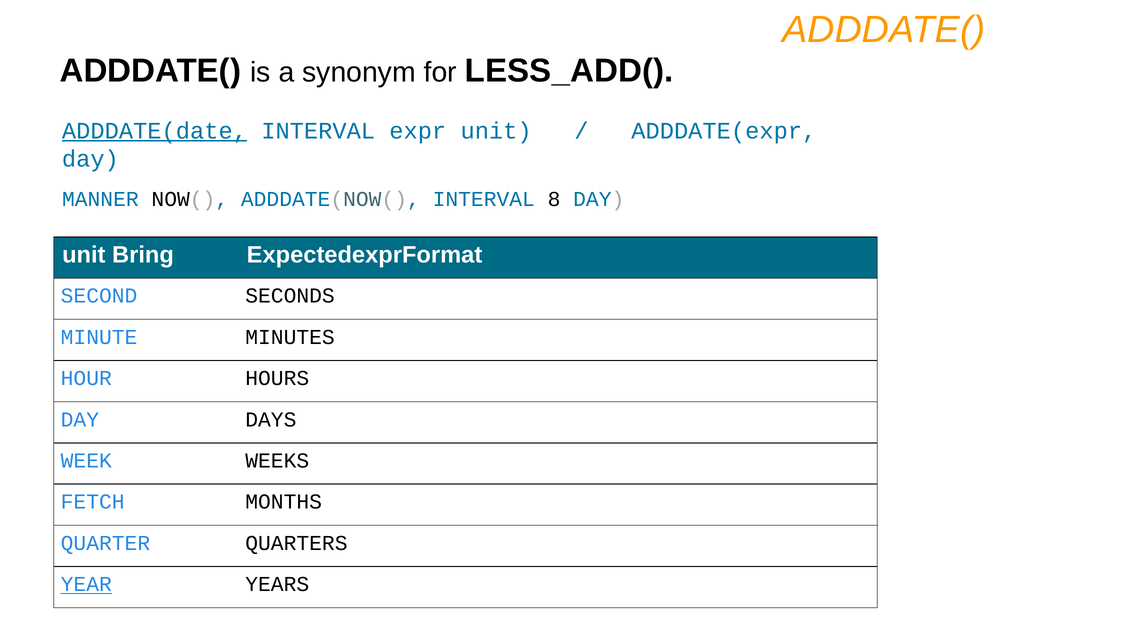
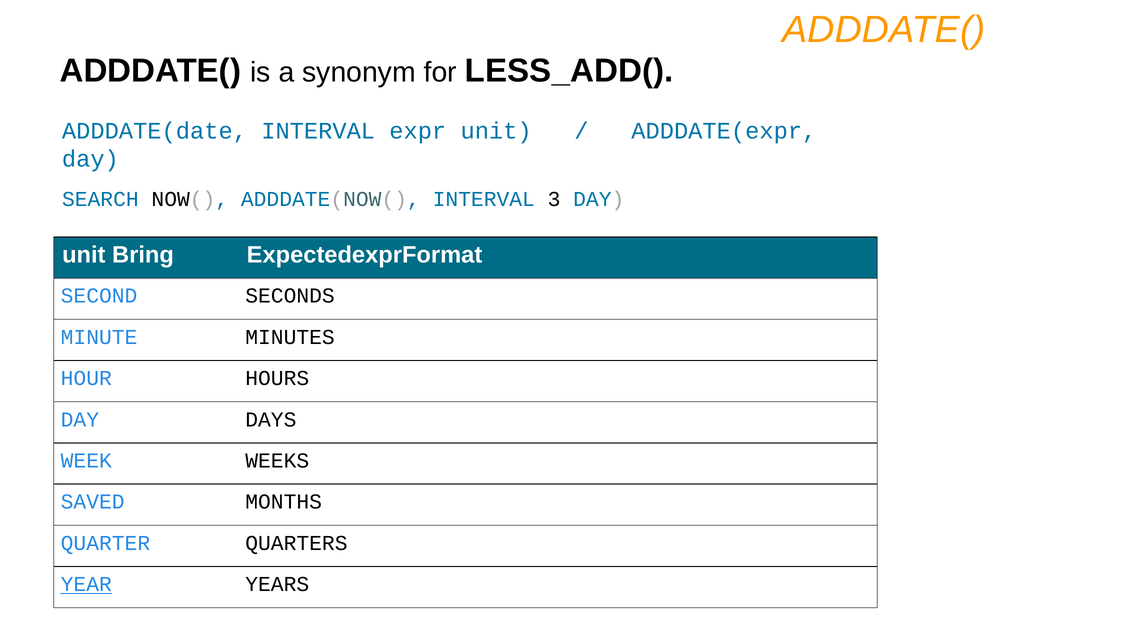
ADDDATE(date underline: present -> none (154, 131)
MANNER: MANNER -> SEARCH (100, 199)
8: 8 -> 3 (554, 199)
FETCH: FETCH -> SAVED (93, 502)
